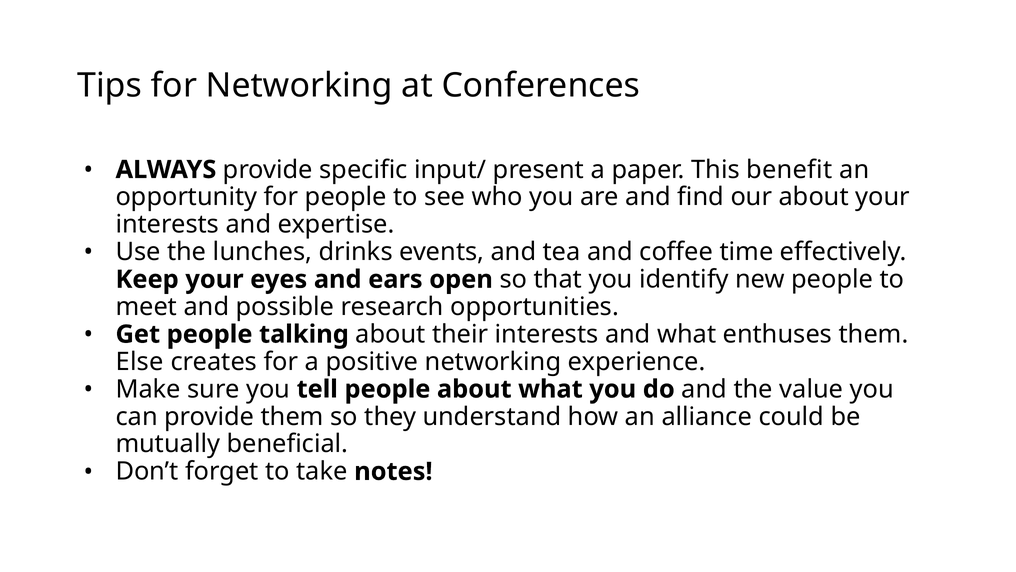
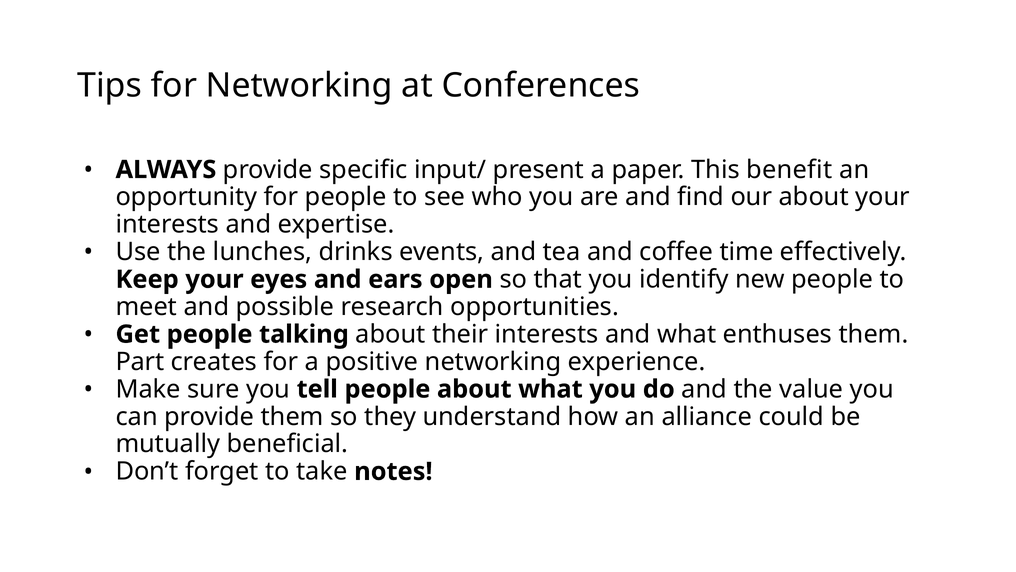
Else: Else -> Part (140, 361)
